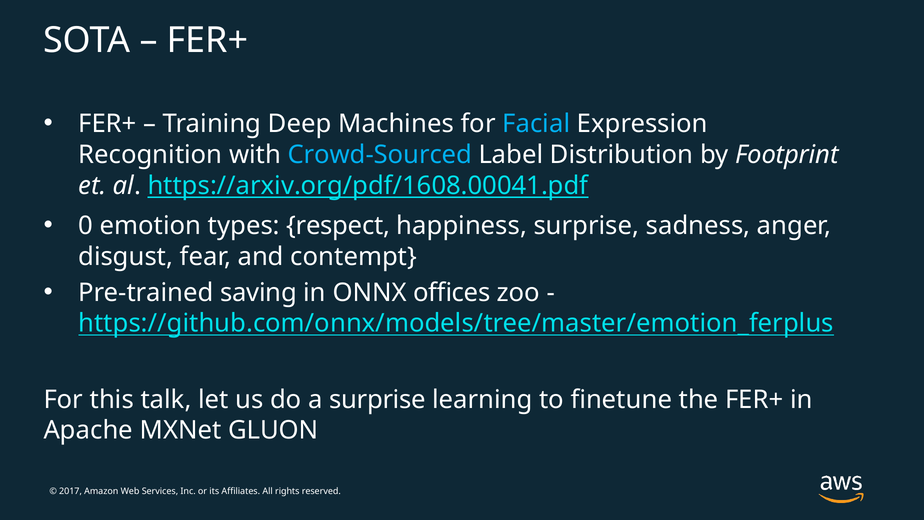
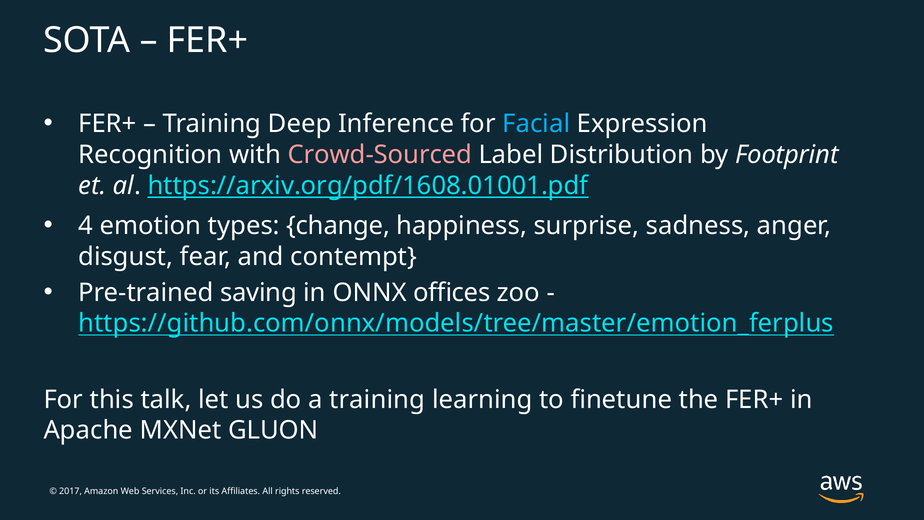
Machines: Machines -> Inference (396, 124)
Crowd-Sourced colour: light blue -> pink (380, 155)
https://arxiv.org/pdf/1608.00041.pdf: https://arxiv.org/pdf/1608.00041.pdf -> https://arxiv.org/pdf/1608.01001.pdf (368, 185)
0: 0 -> 4 (86, 226)
respect: respect -> change (338, 226)
a surprise: surprise -> training (377, 399)
